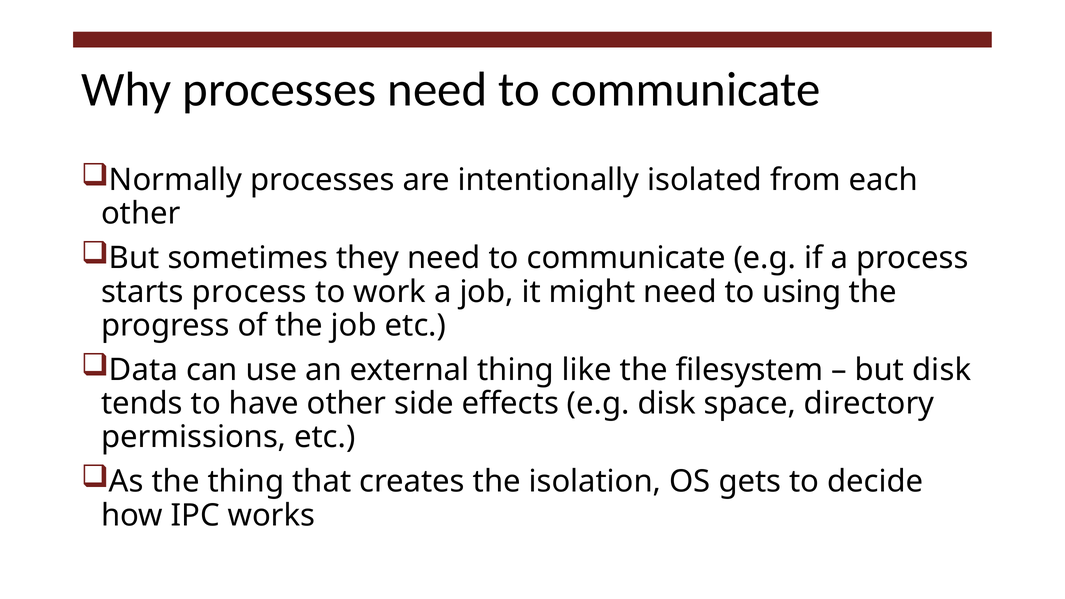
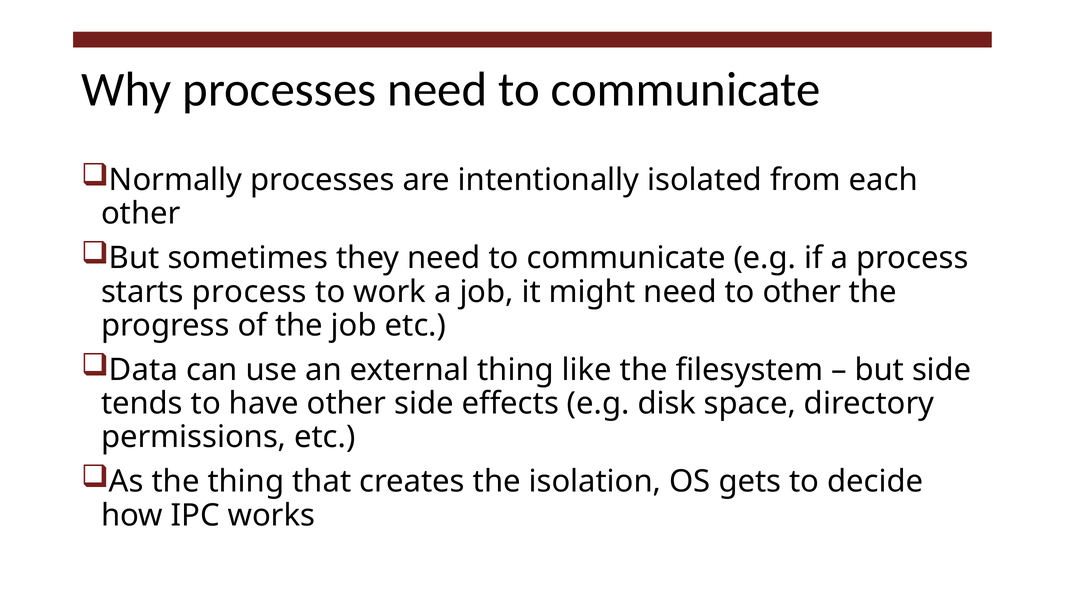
to using: using -> other (802, 292)
but disk: disk -> side (942, 370)
